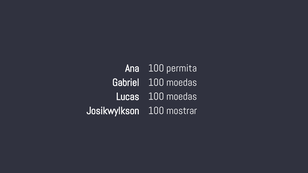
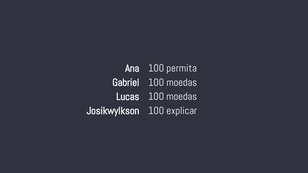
mostrar: mostrar -> explicar (182, 111)
